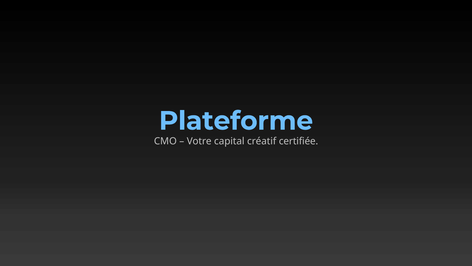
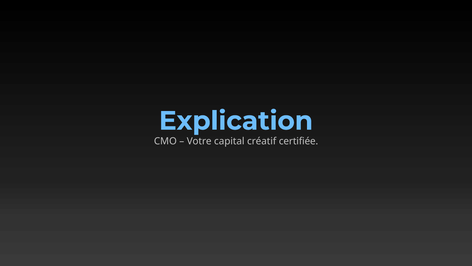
Plateforme: Plateforme -> Explication (236, 121)
